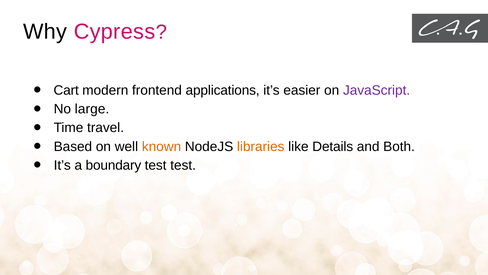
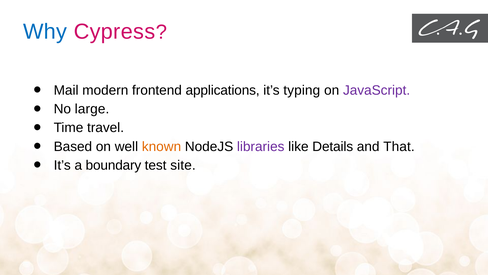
Why colour: black -> blue (45, 31)
Cart: Cart -> Mail (66, 90)
easier: easier -> typing (302, 90)
libraries colour: orange -> purple (261, 146)
Both: Both -> That (399, 146)
test test: test -> site (183, 165)
